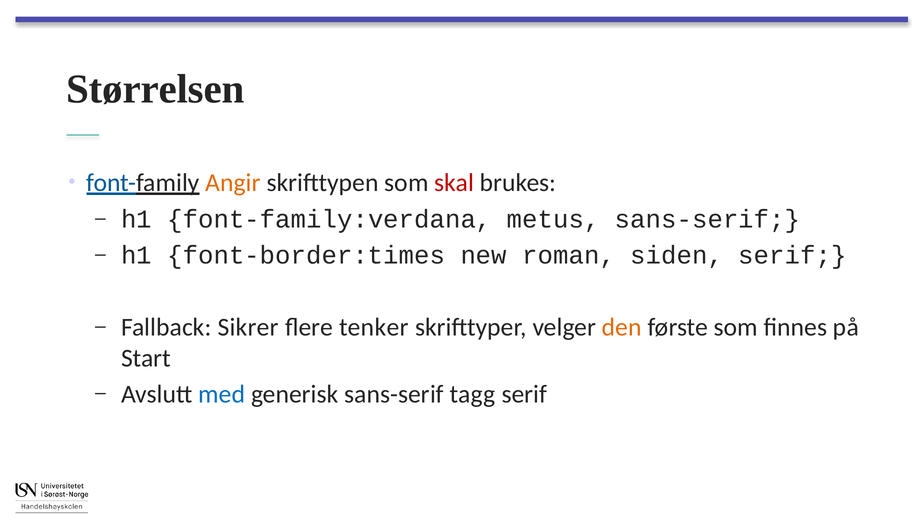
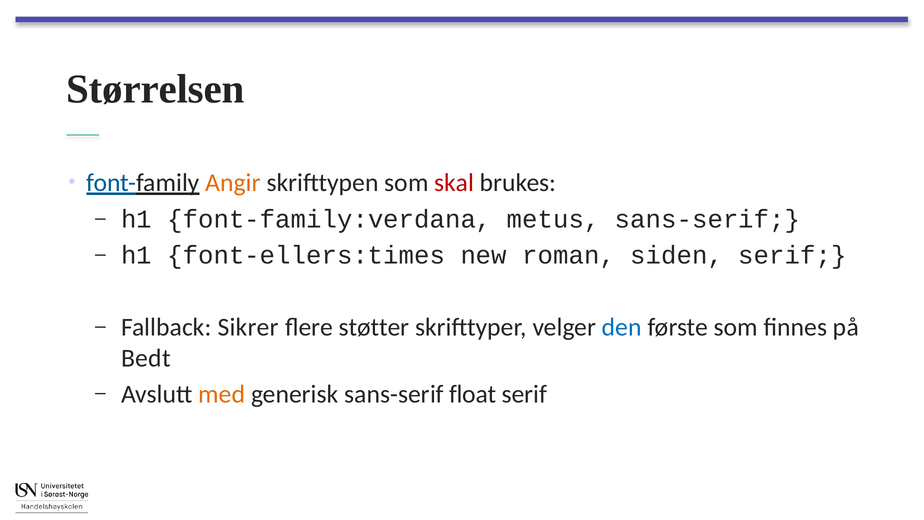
font-border:times: font-border:times -> font-ellers:times (306, 255)
tenker: tenker -> støtter (374, 327)
den colour: orange -> blue (622, 327)
Start: Start -> Bedt (146, 358)
med colour: blue -> orange (222, 394)
tagg: tagg -> float (473, 394)
